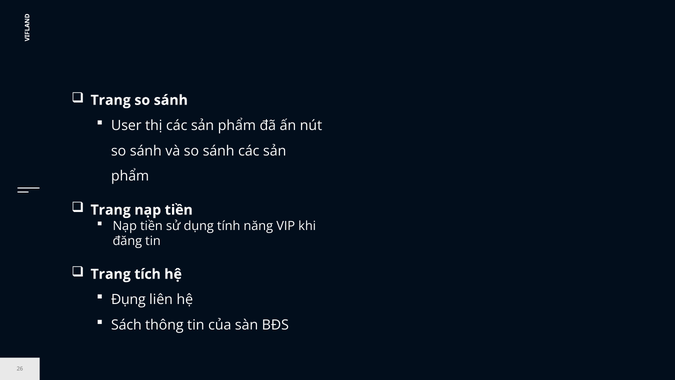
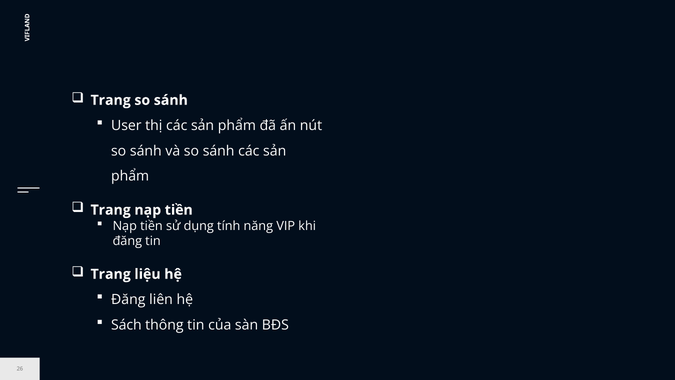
tích: tích -> liệu (147, 274)
Đụng: Đụng -> Đăng (128, 299)
